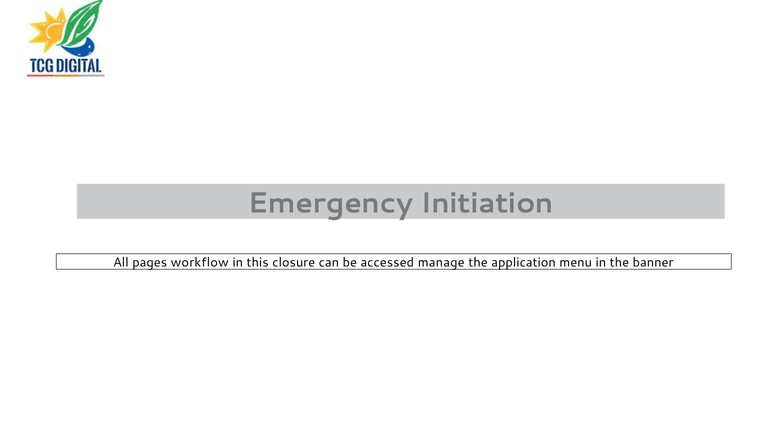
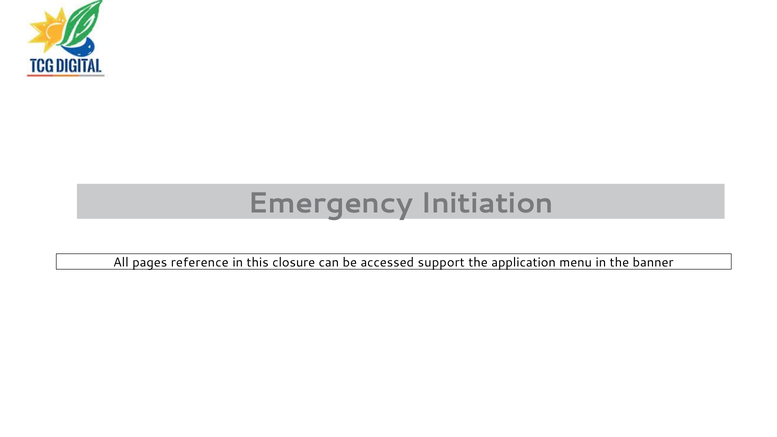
workflow: workflow -> reference (200, 263)
manage: manage -> support (441, 263)
